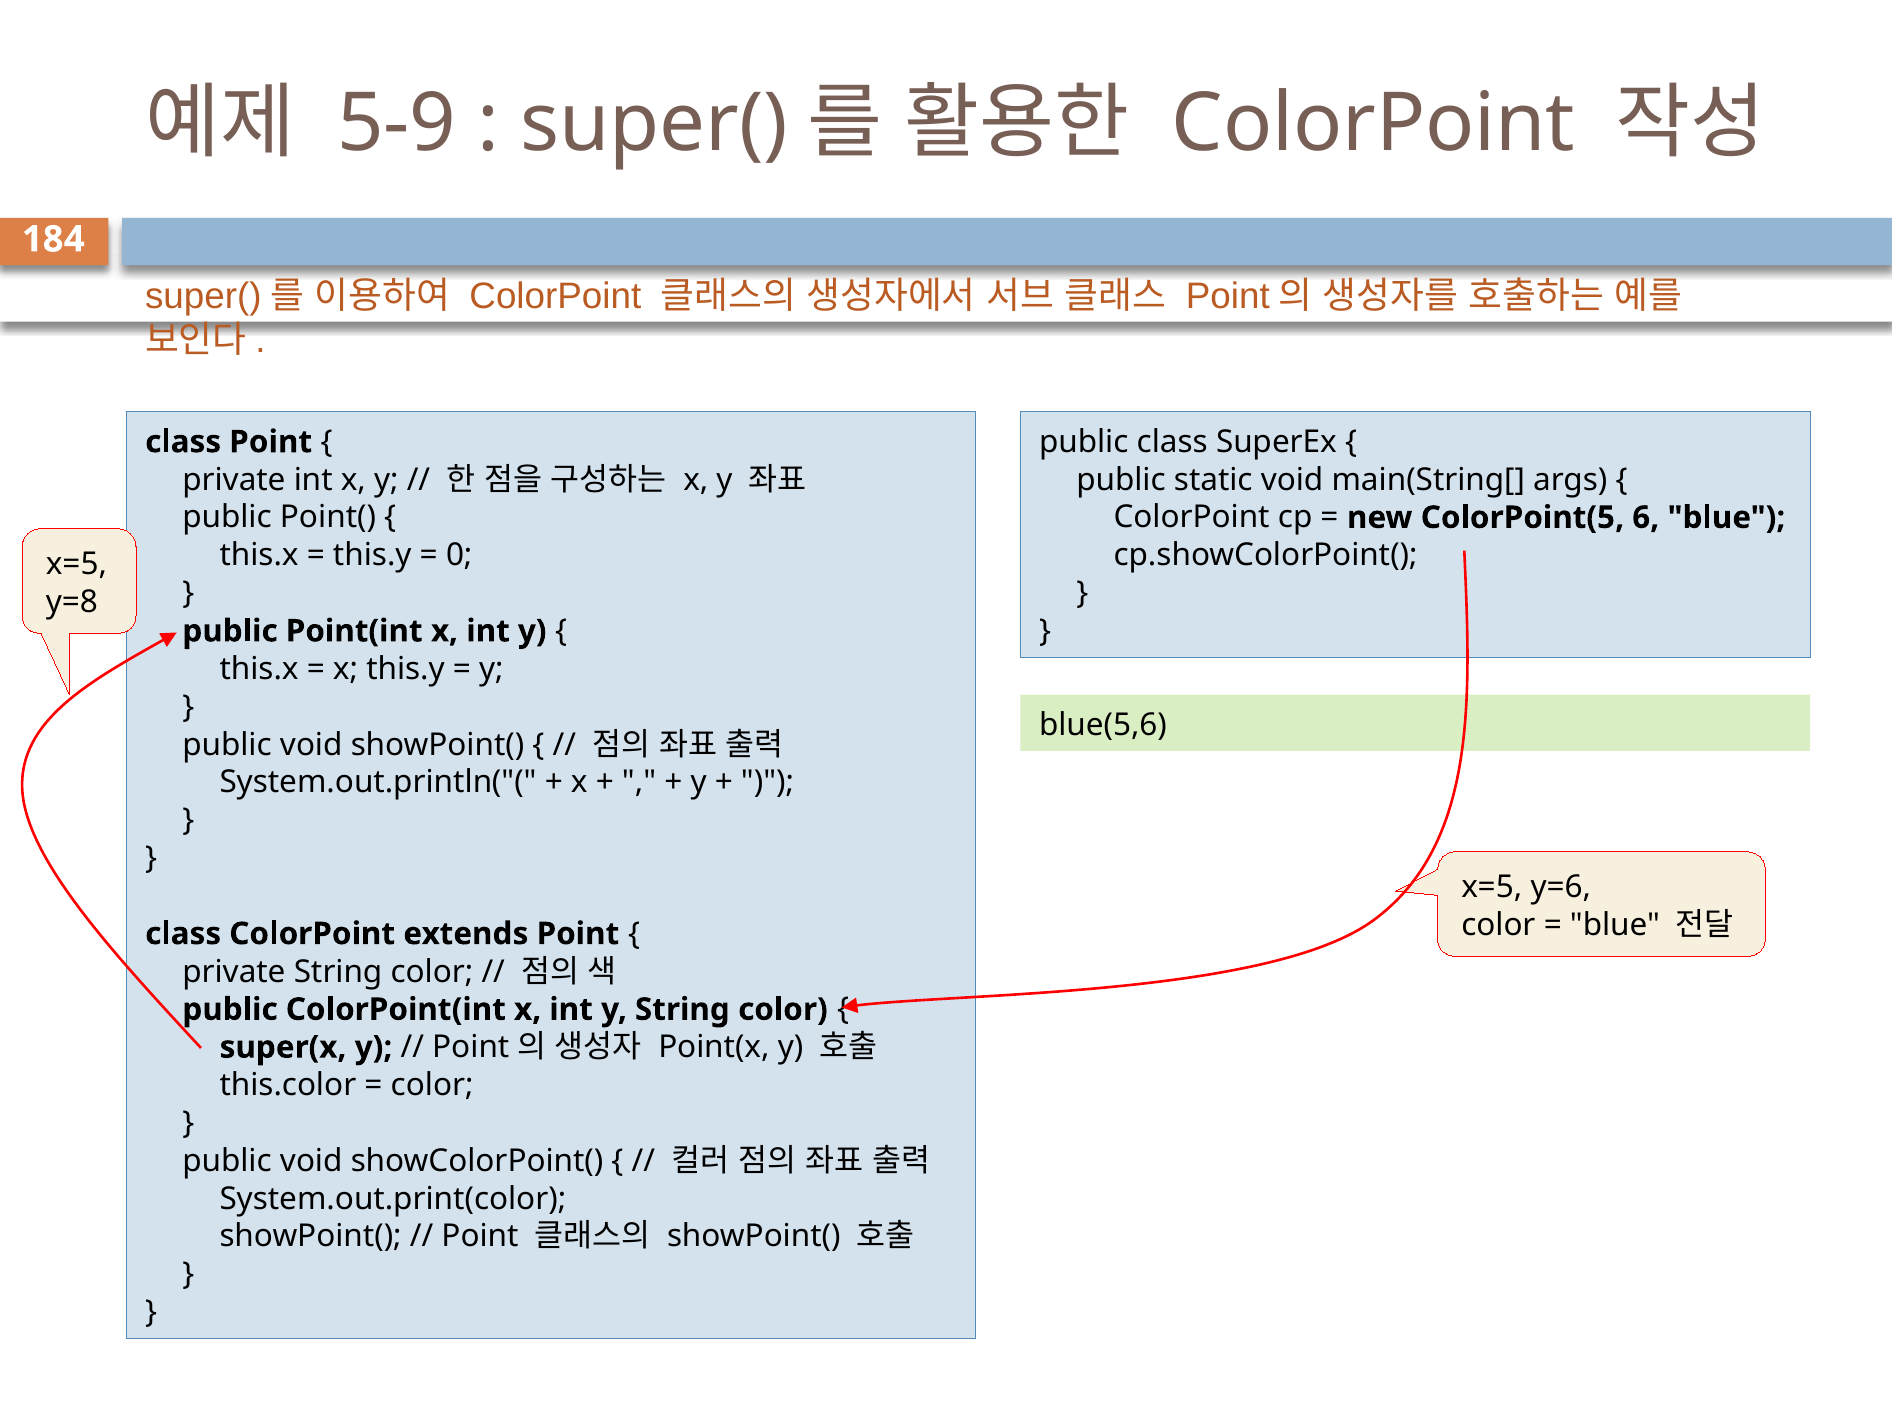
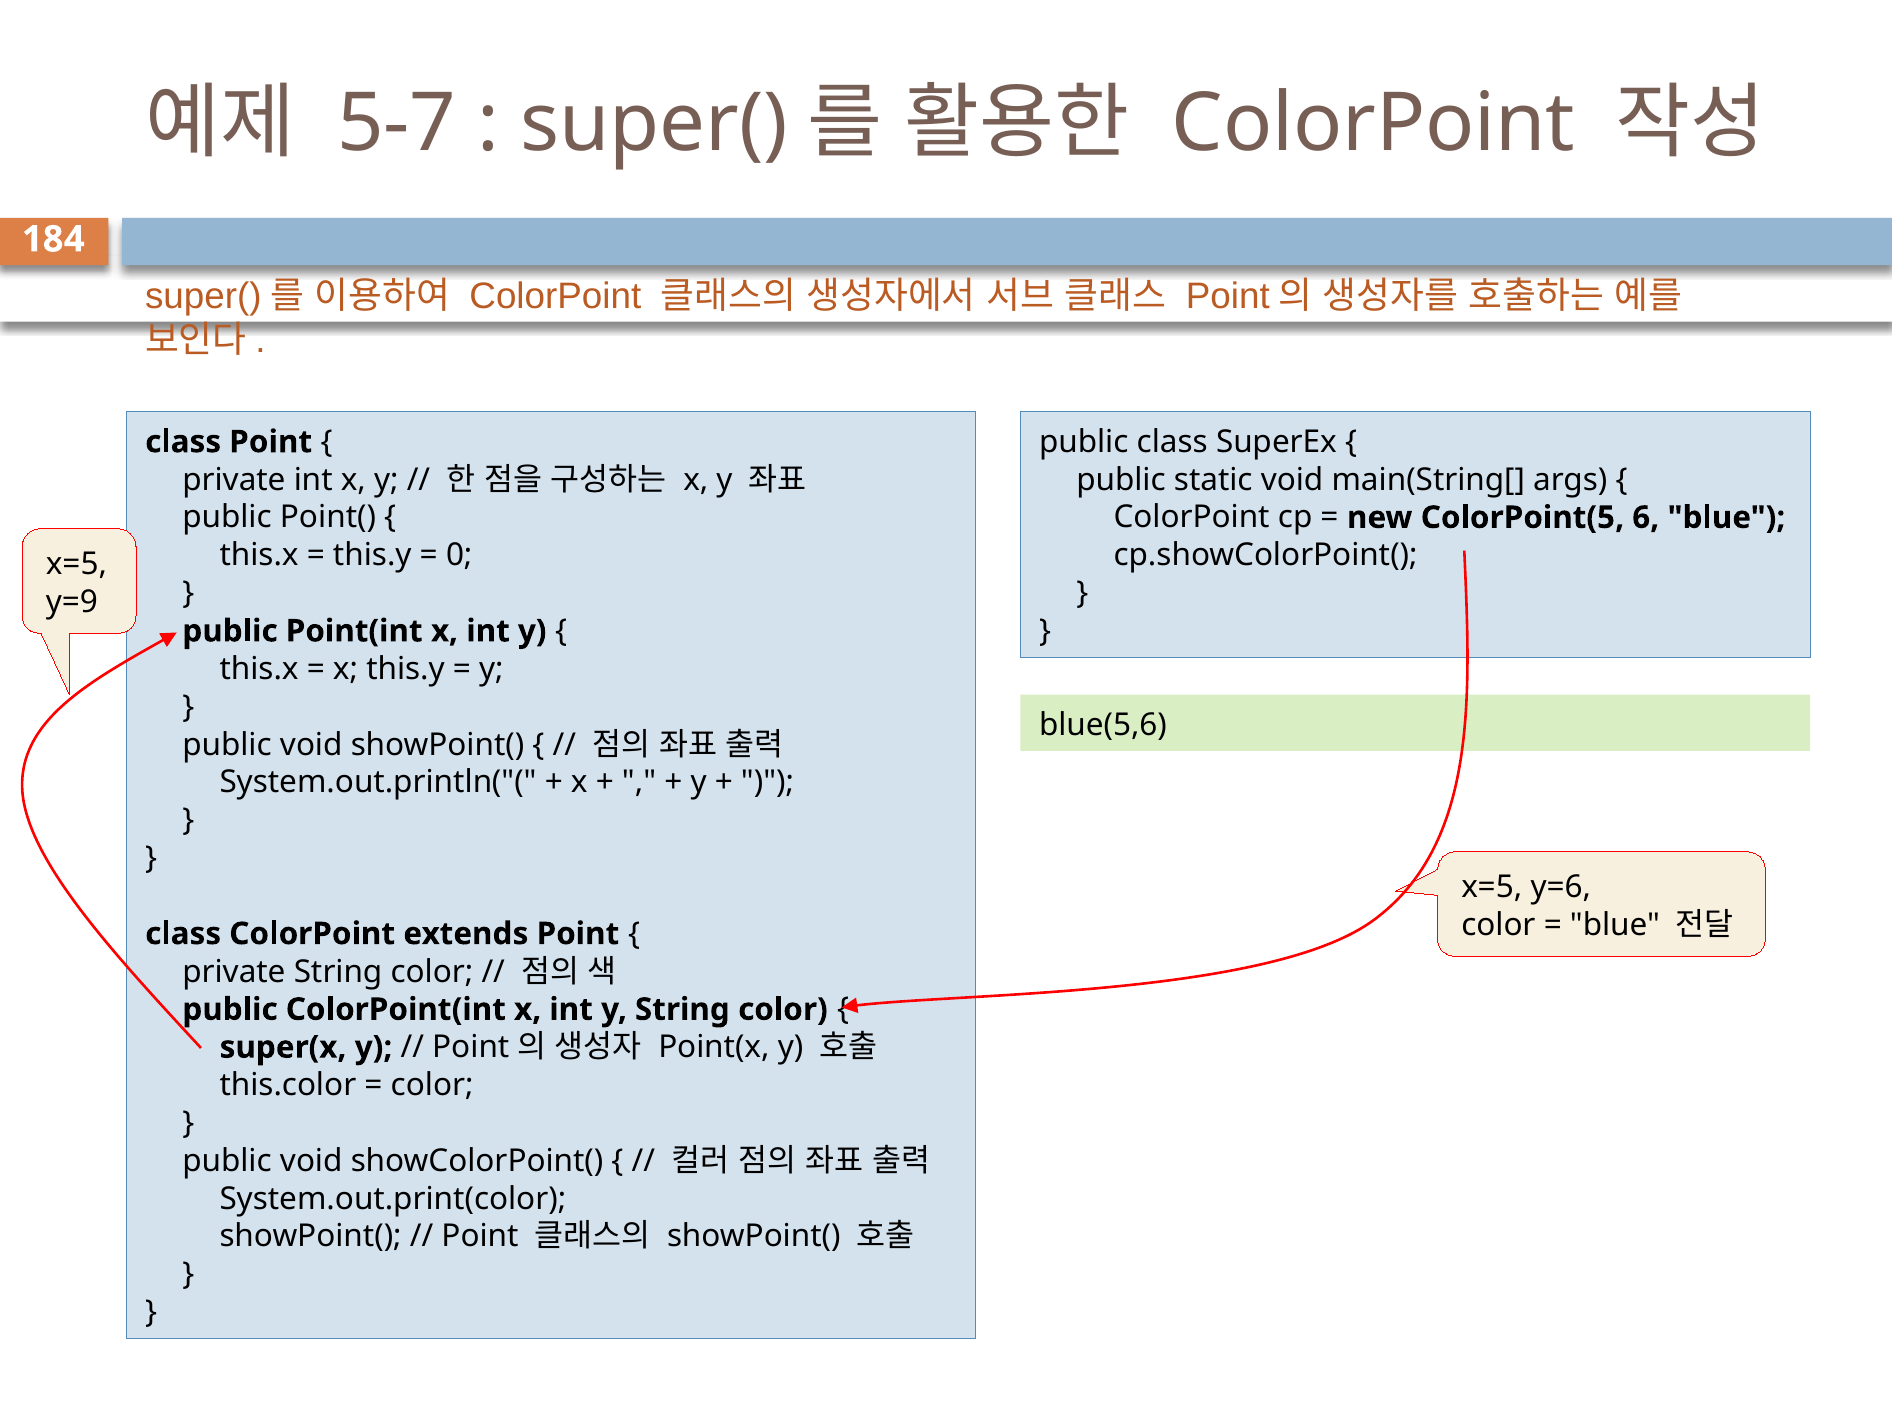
5-9: 5-9 -> 5-7 (397, 123)
y=8: y=8 -> y=9 (72, 602)
